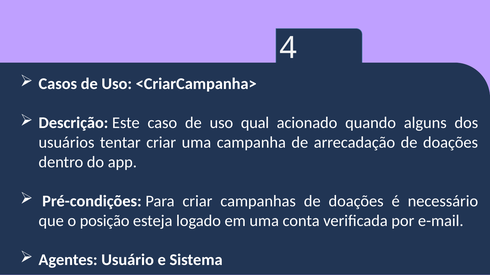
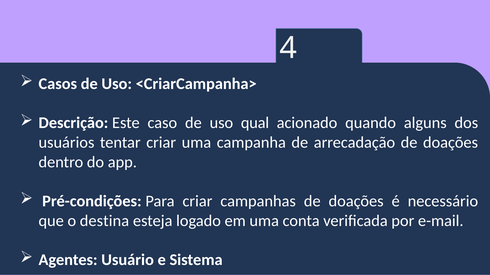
posição: posição -> destina (104, 221)
